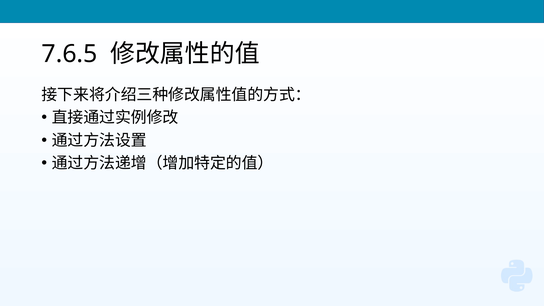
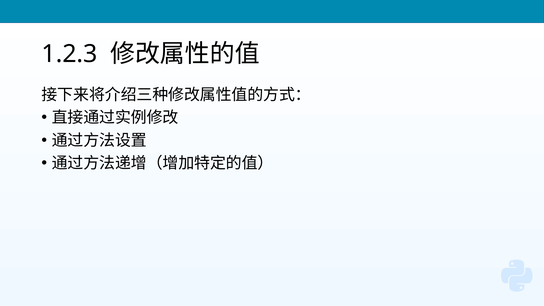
7.6.5: 7.6.5 -> 1.2.3 (70, 54)
